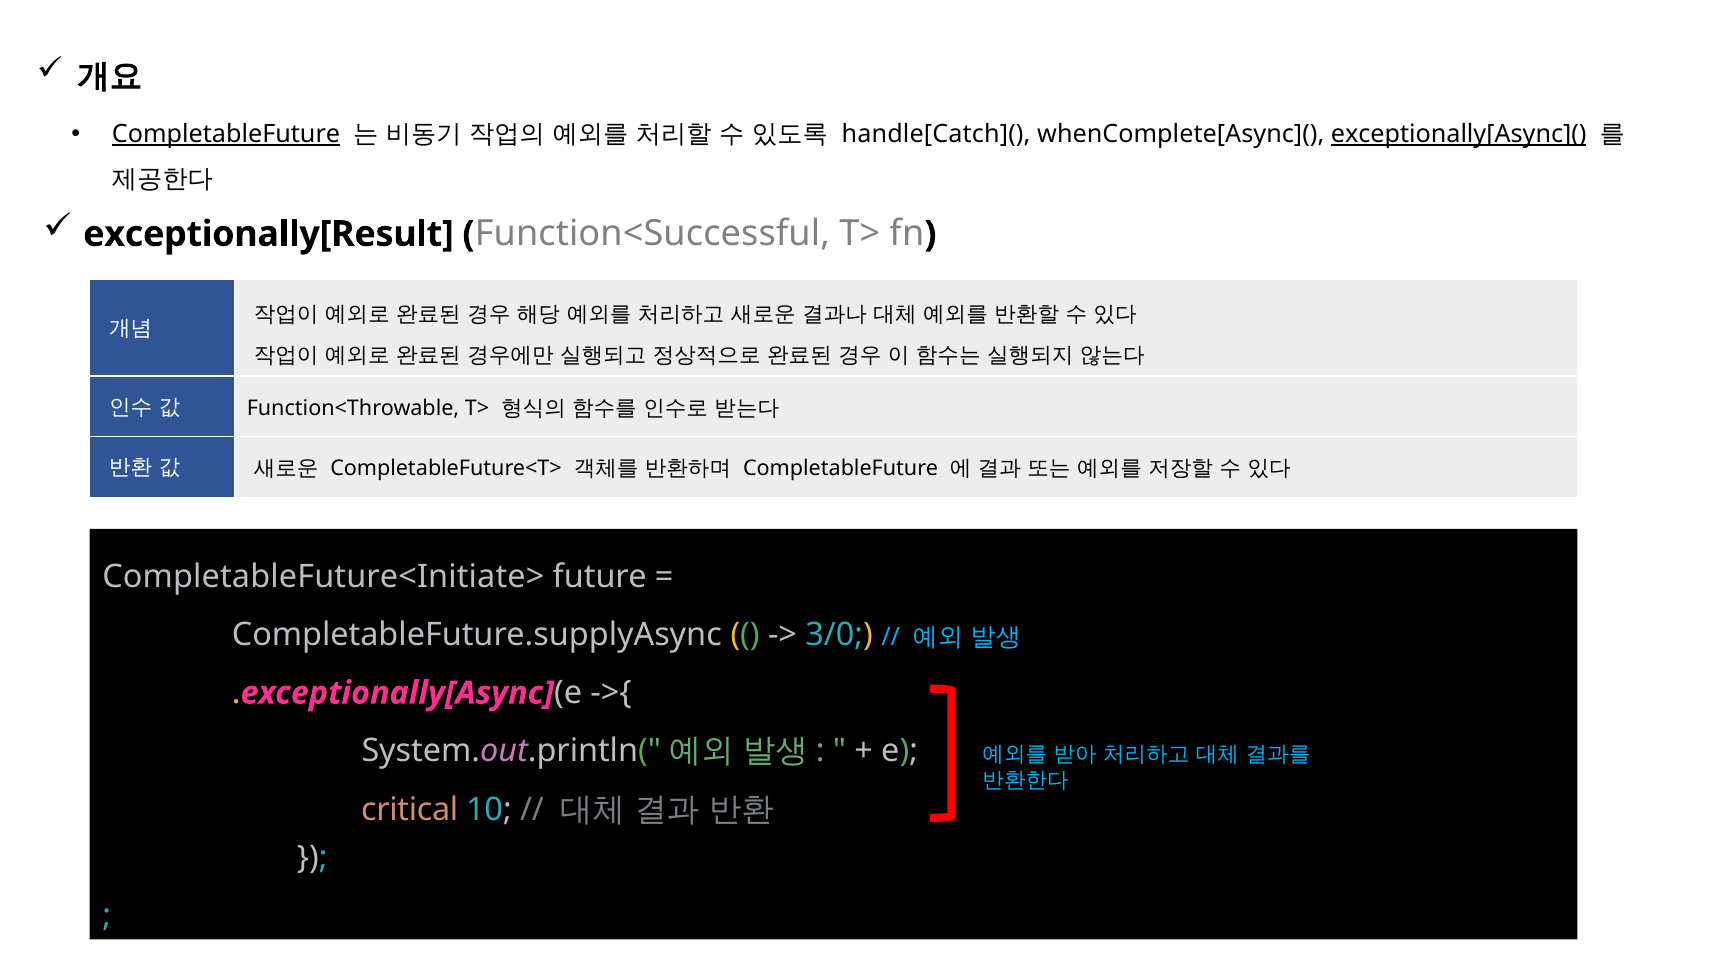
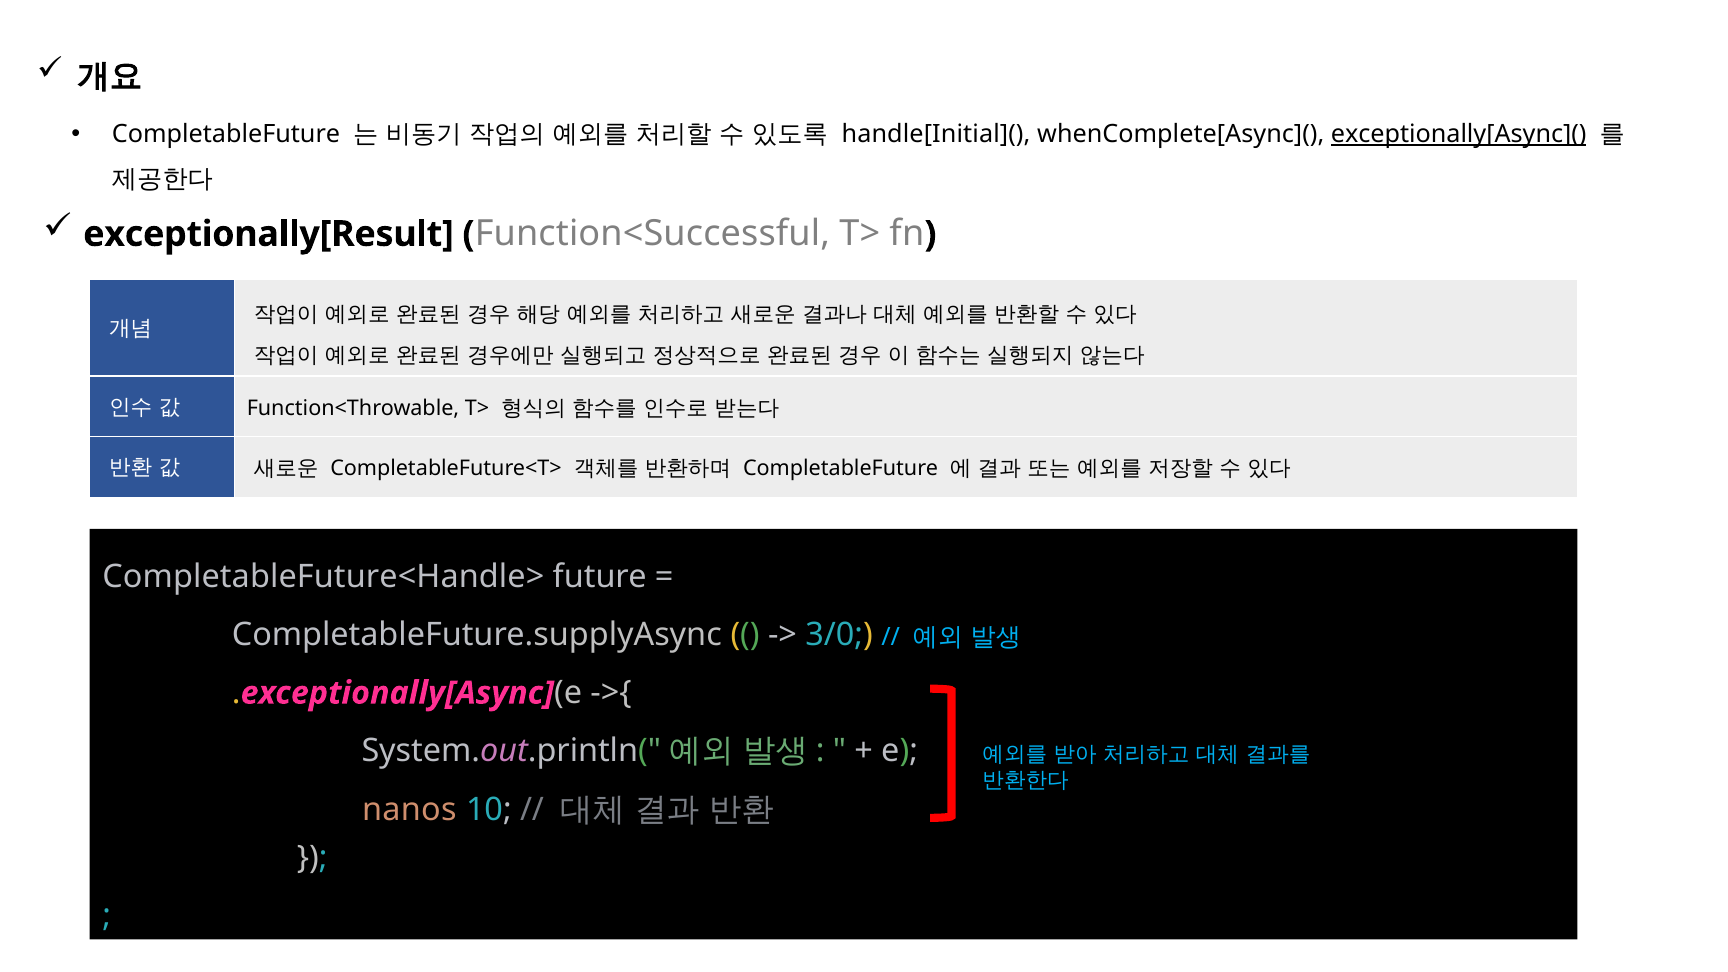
CompletableFuture underline: present -> none (226, 134)
handle[Catch](: handle[Catch]( -> handle[Initial]( (936, 134)
CompletableFuture<Initiate>: CompletableFuture<Initiate> -> CompletableFuture<Handle> (323, 576)
critical: critical -> nanos (409, 810)
